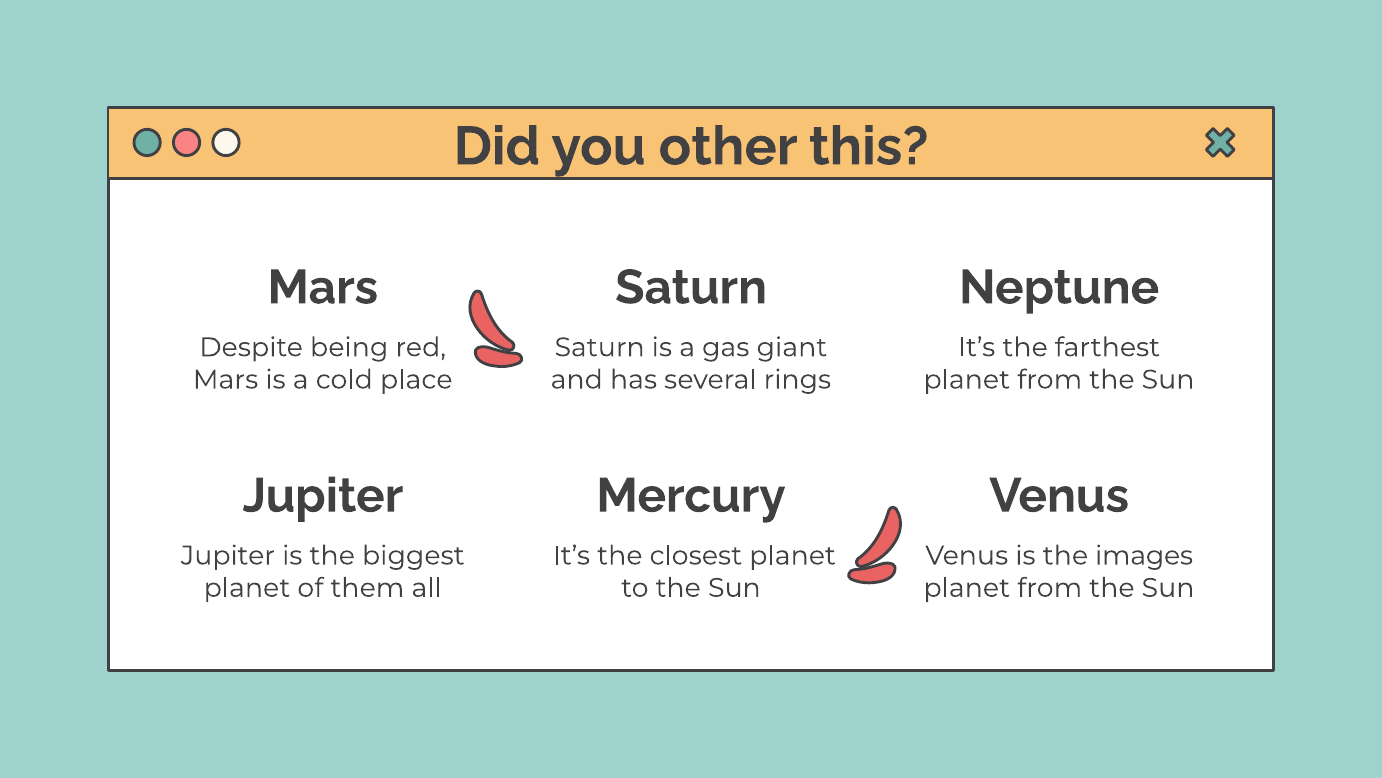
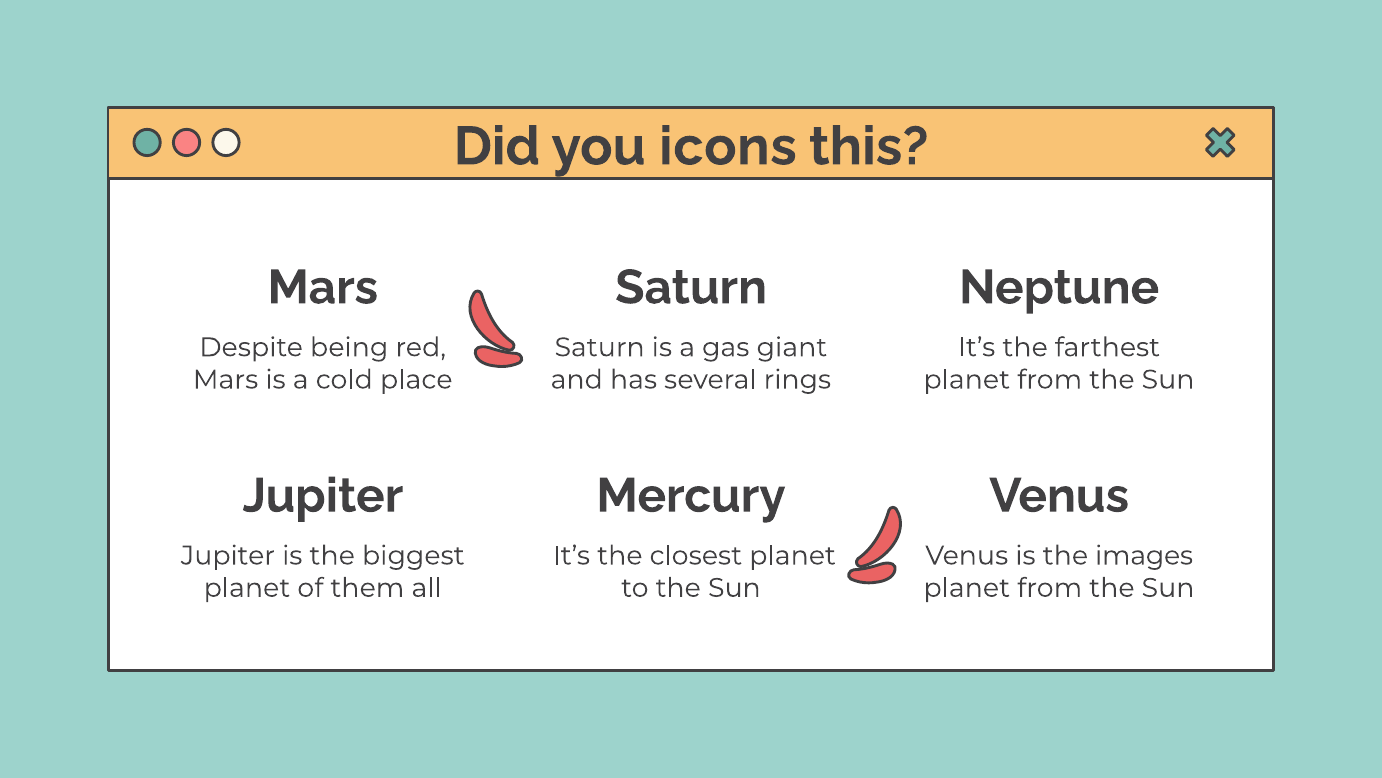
other: other -> icons (728, 147)
